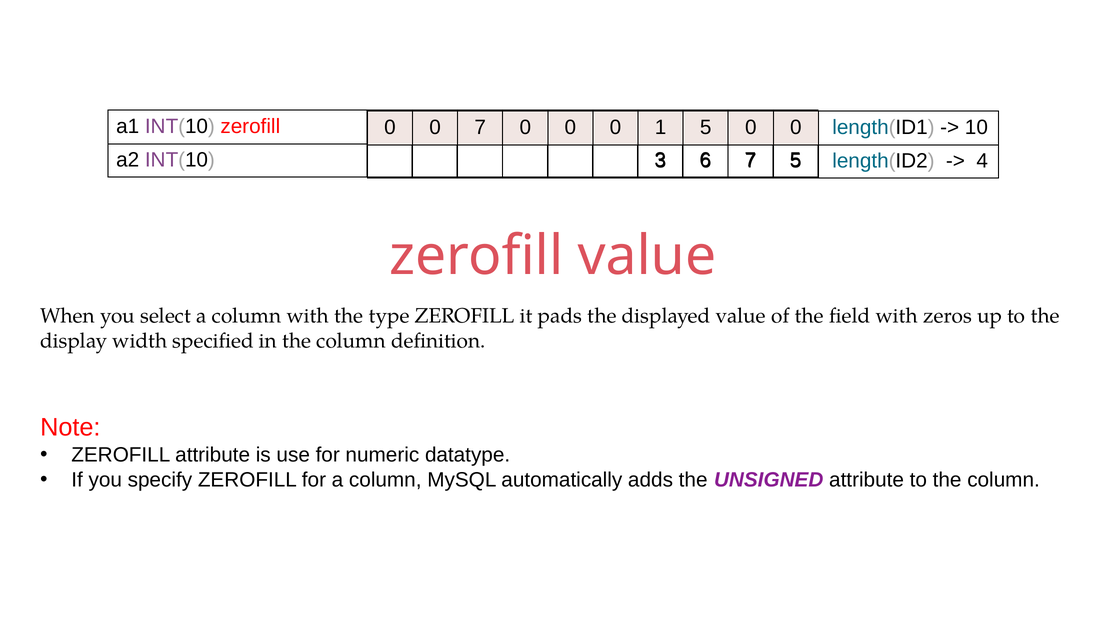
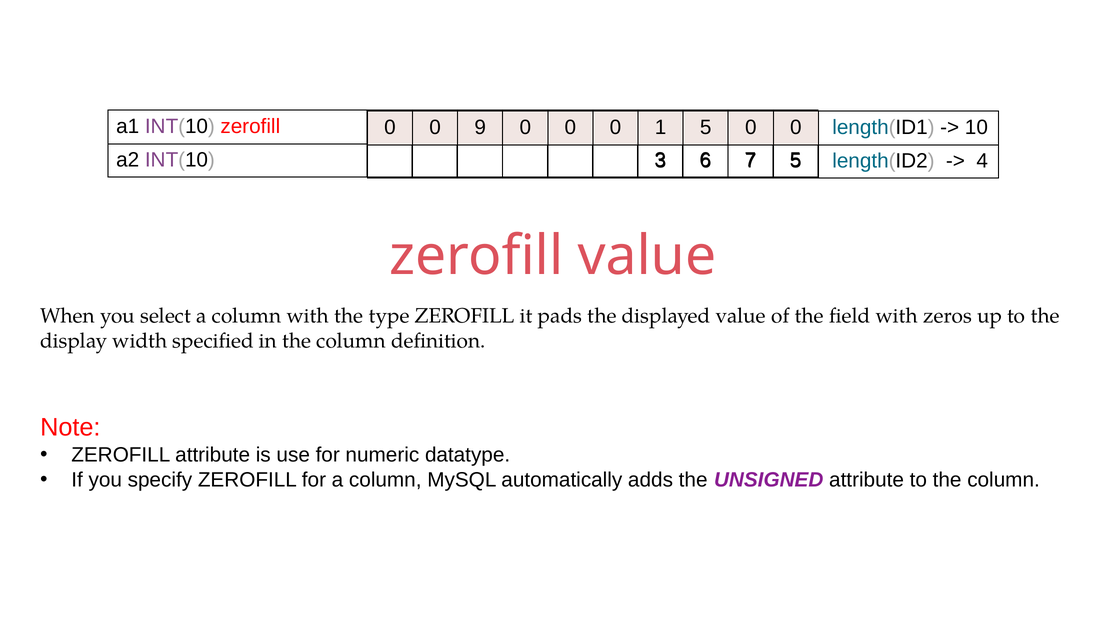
0 7: 7 -> 9 (480, 127)
